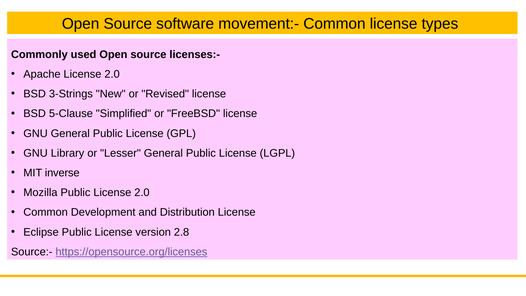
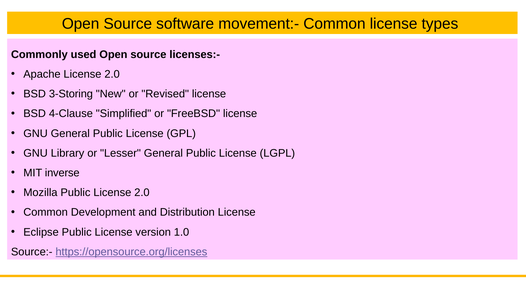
3-Strings: 3-Strings -> 3-Storing (71, 94)
5-Clause: 5-Clause -> 4-Clause (71, 114)
2.8: 2.8 -> 1.0 (182, 232)
